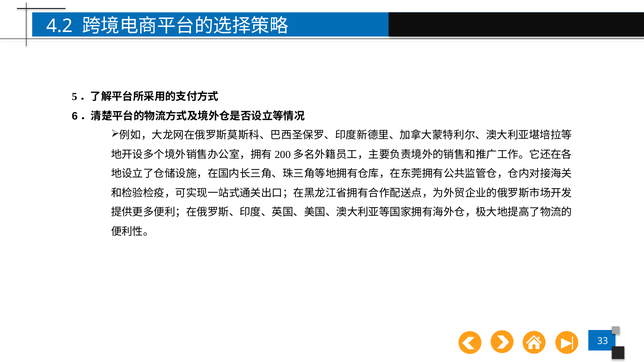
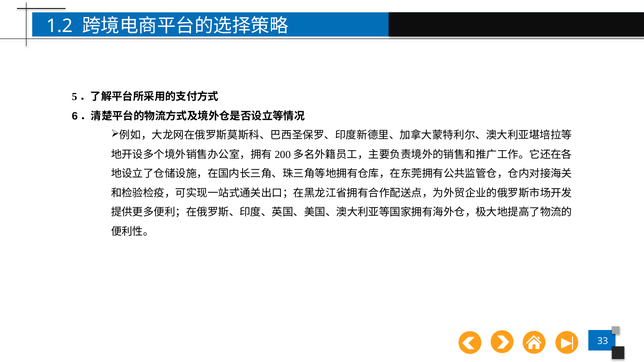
4.2: 4.2 -> 1.2 (59, 26)
